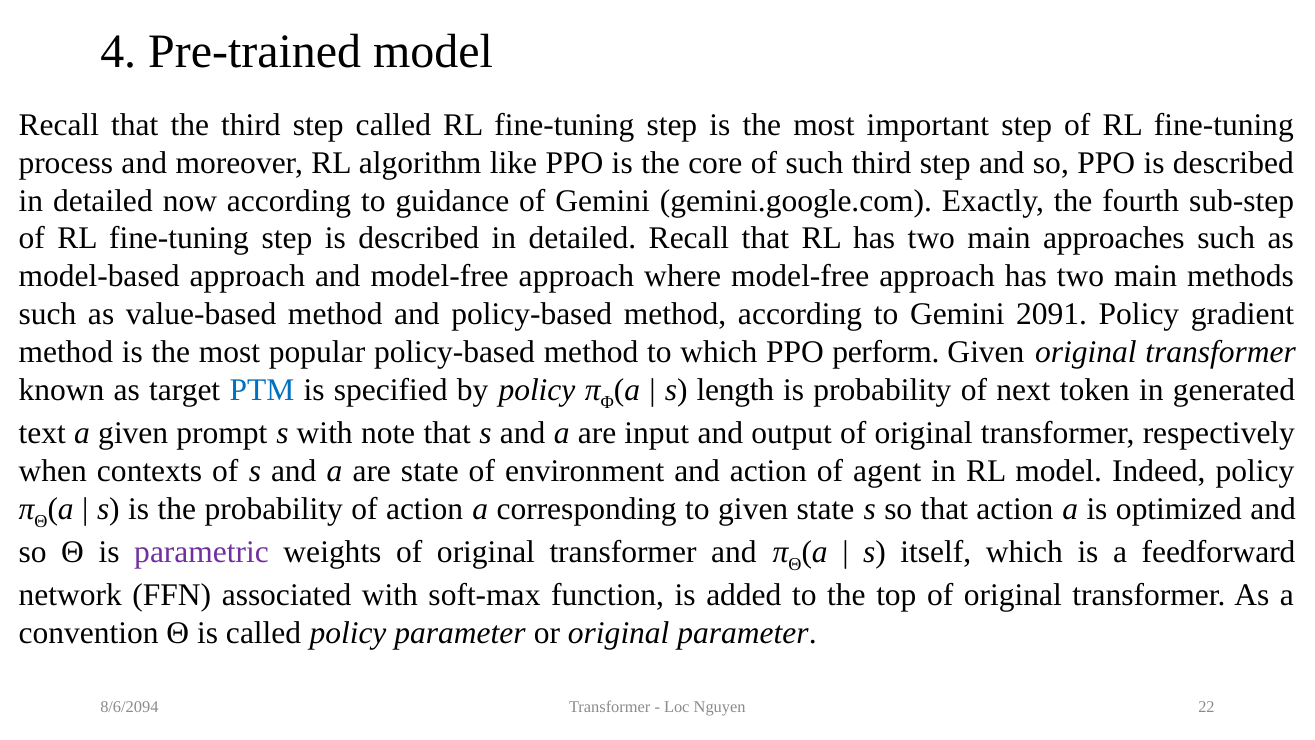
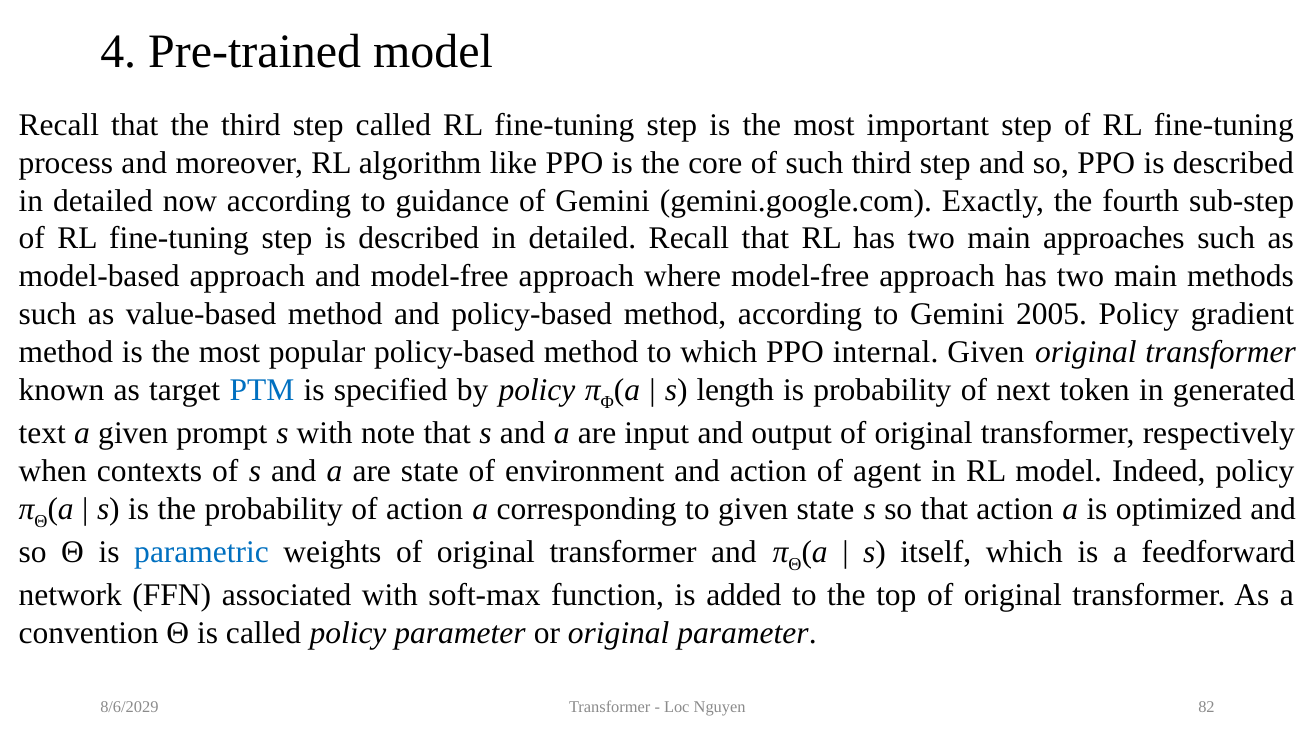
2091: 2091 -> 2005 (1052, 314)
perform: perform -> internal (886, 352)
parametric colour: purple -> blue (202, 552)
8/6/2094: 8/6/2094 -> 8/6/2029 (129, 706)
22: 22 -> 82 (1206, 706)
